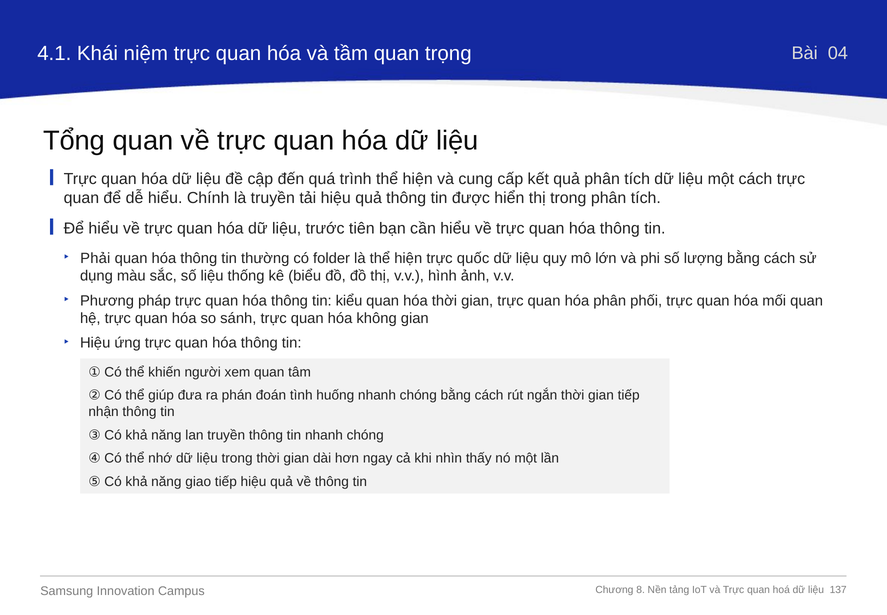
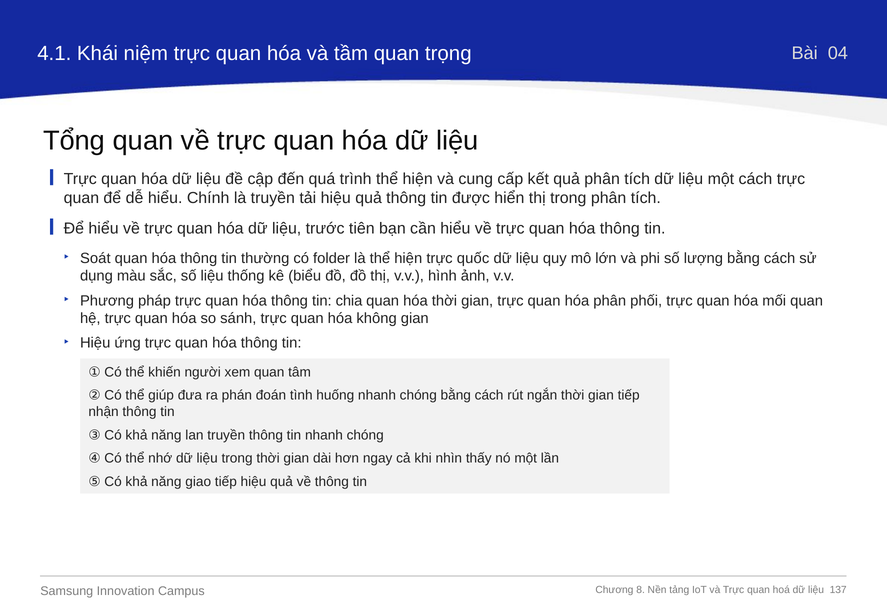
Phải: Phải -> Soát (95, 258)
kiểu: kiểu -> chia (349, 300)
